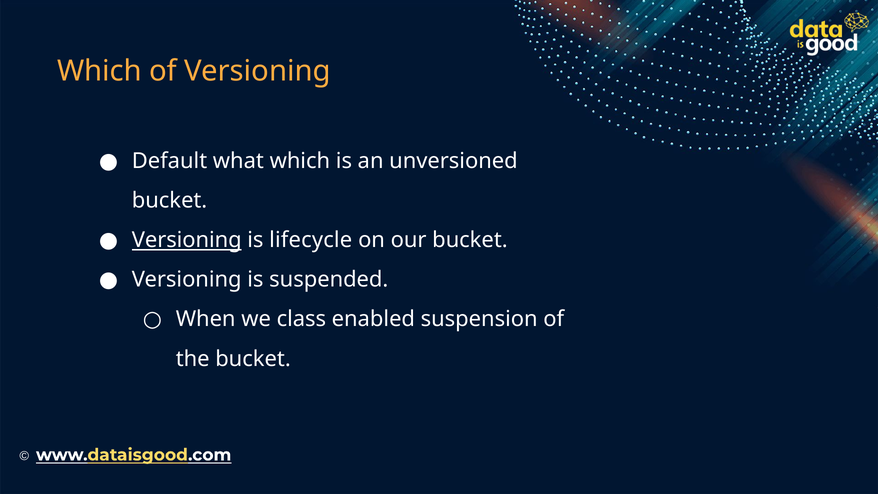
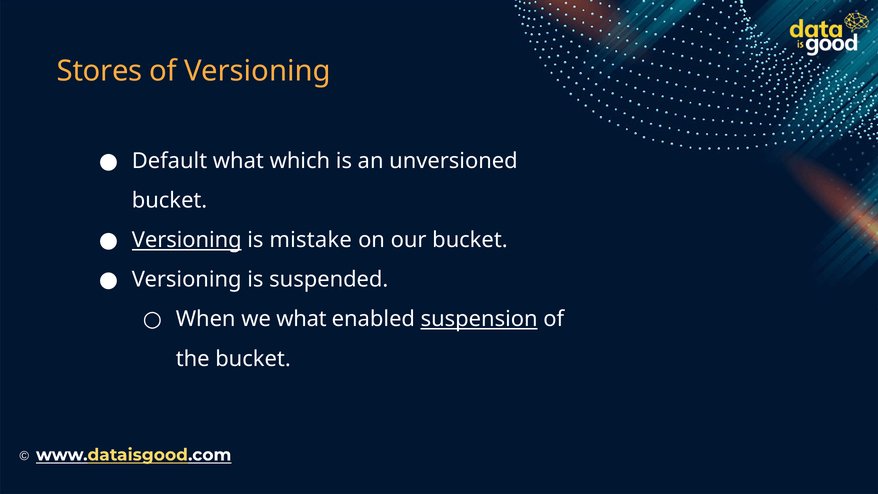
Which: Which -> Stores (100, 71)
lifecycle: lifecycle -> mistake (311, 240)
we class: class -> what (301, 319)
suspension underline: none -> present (479, 319)
